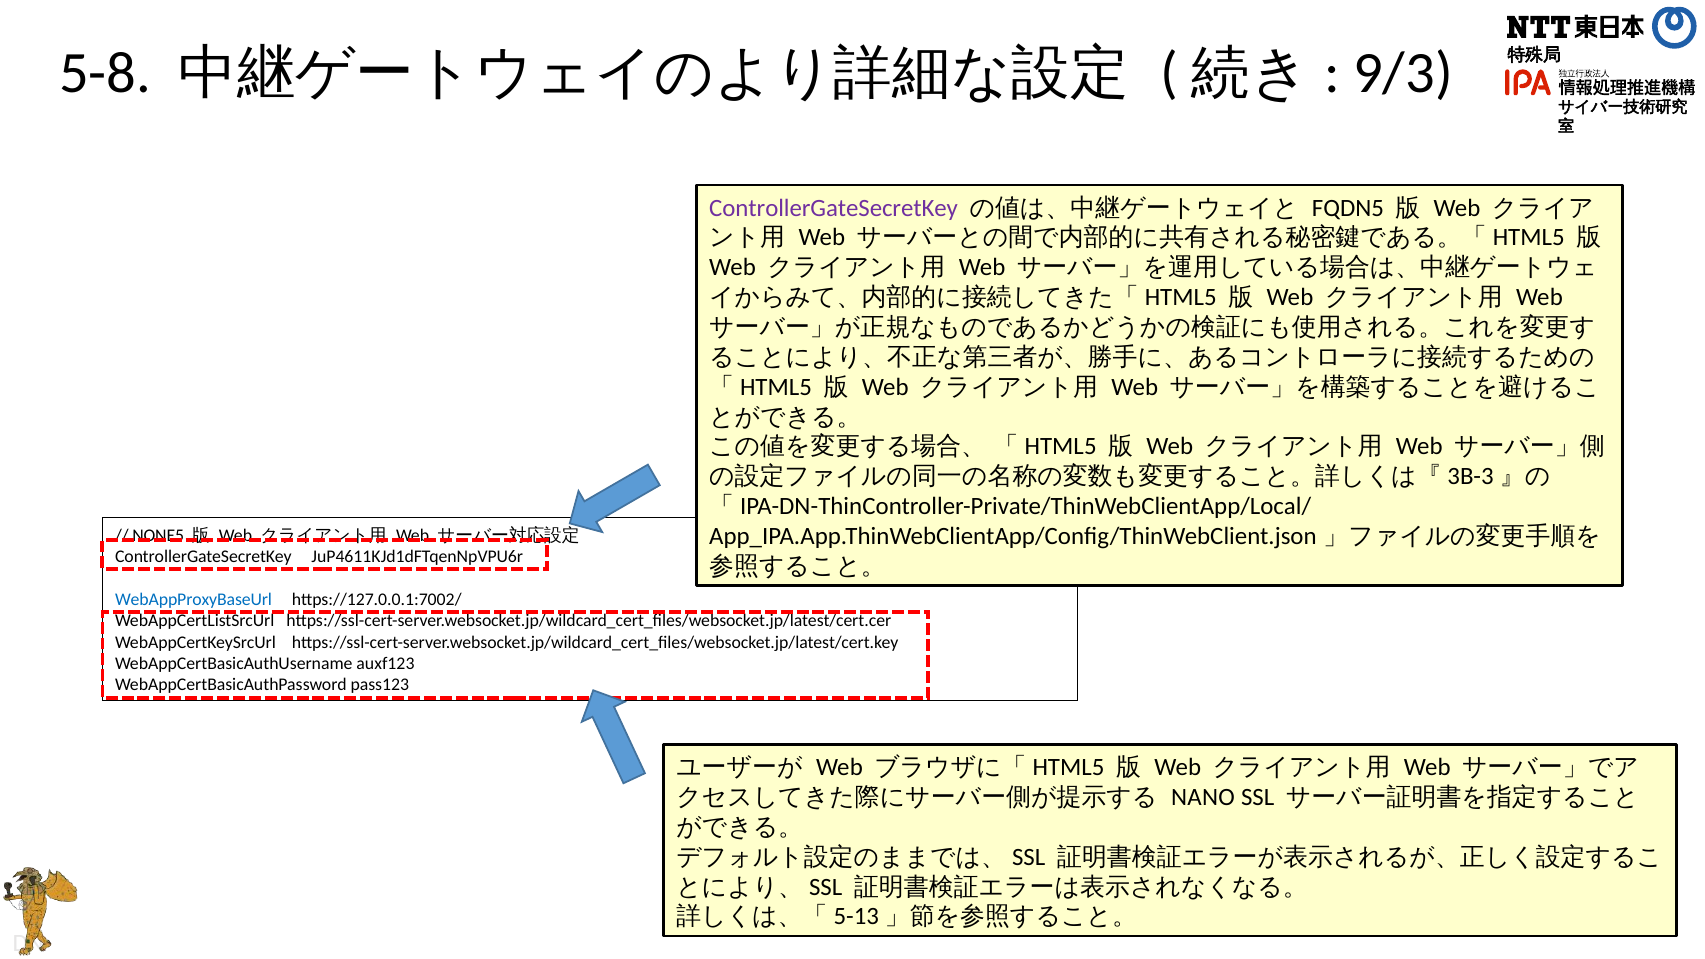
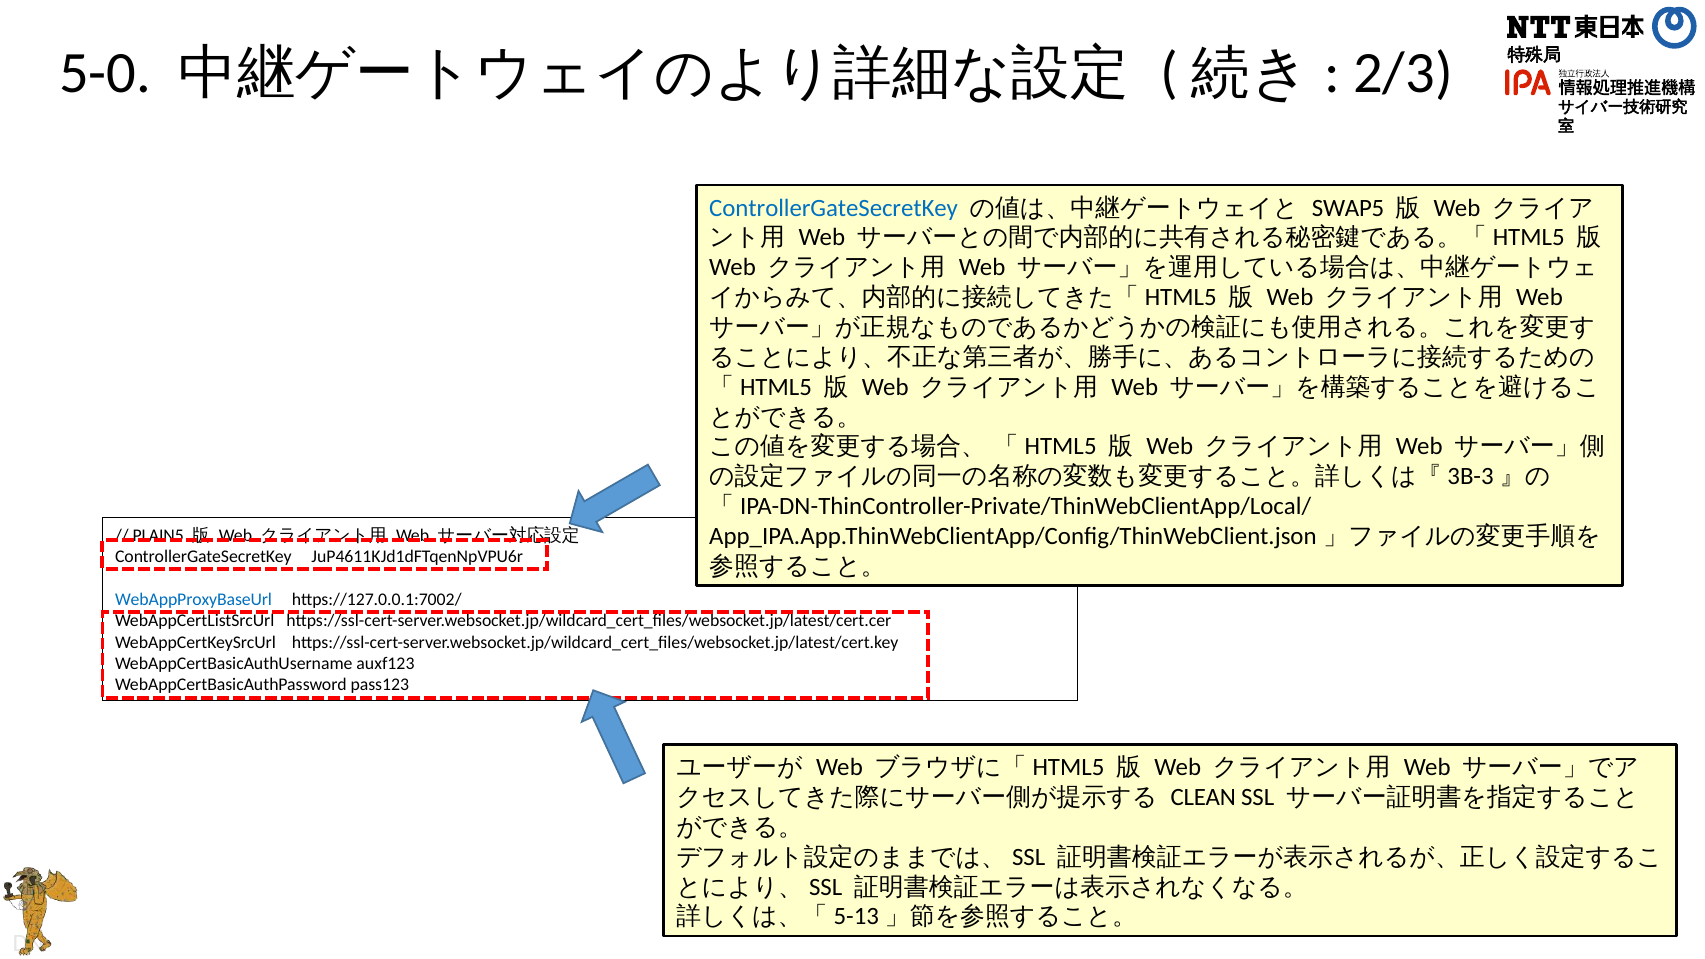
5-8: 5-8 -> 5-0 (105, 73)
9/3: 9/3 -> 2/3 (1403, 73)
ControllerGateSecretKey colour: purple -> blue (834, 208)
FQDN5: FQDN5 -> SWAP5 (1348, 208)
NONE5: NONE5 -> PLAIN5 (158, 536)
NANO: NANO -> CLEAN (1203, 797)
